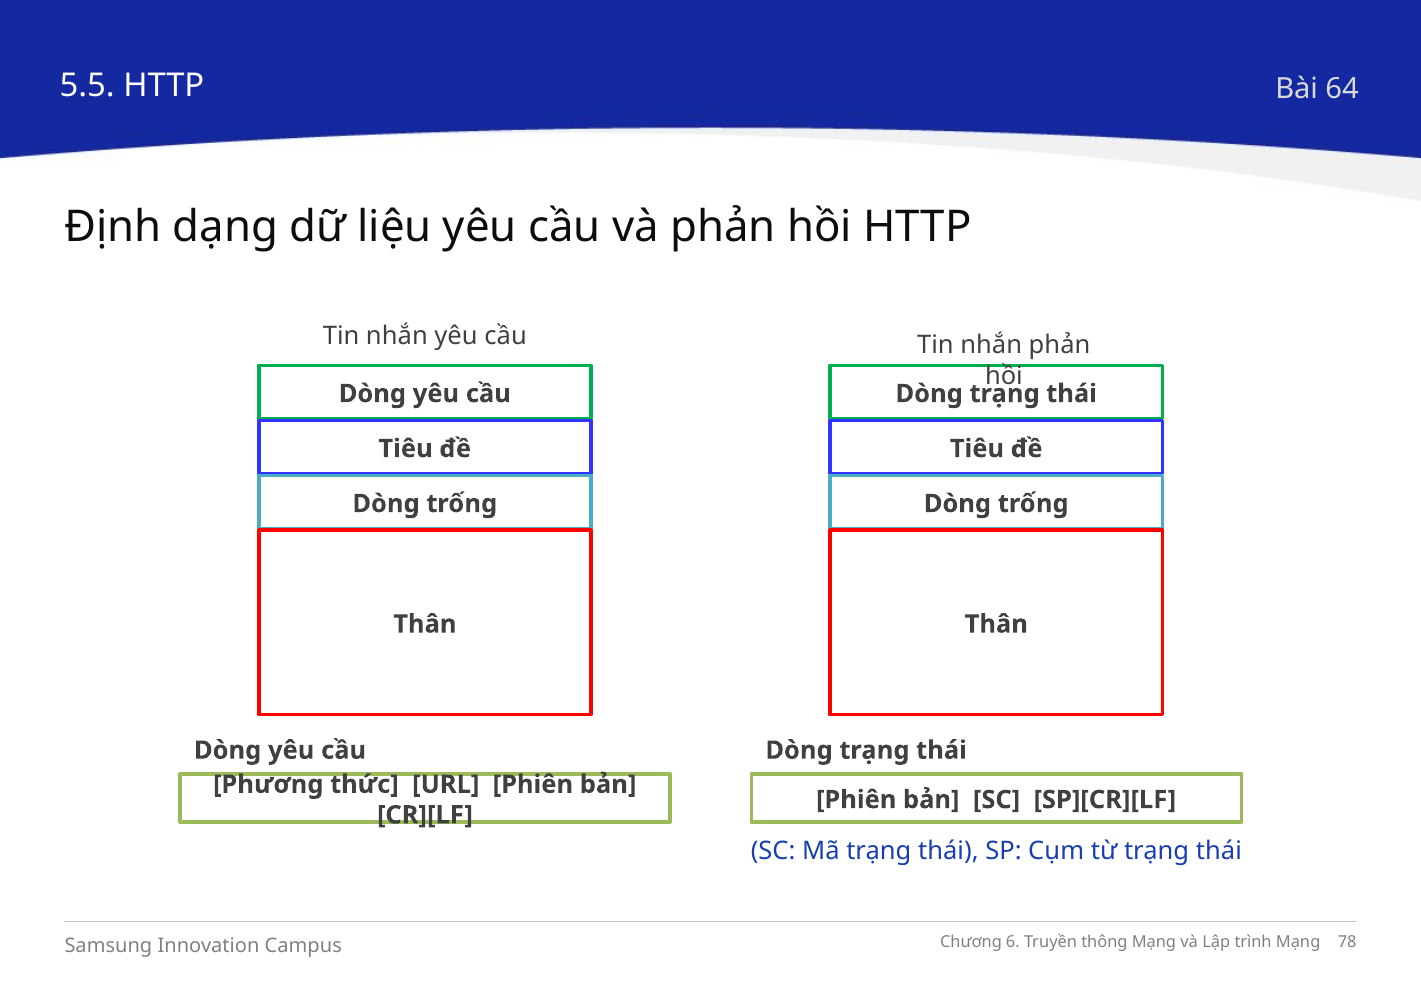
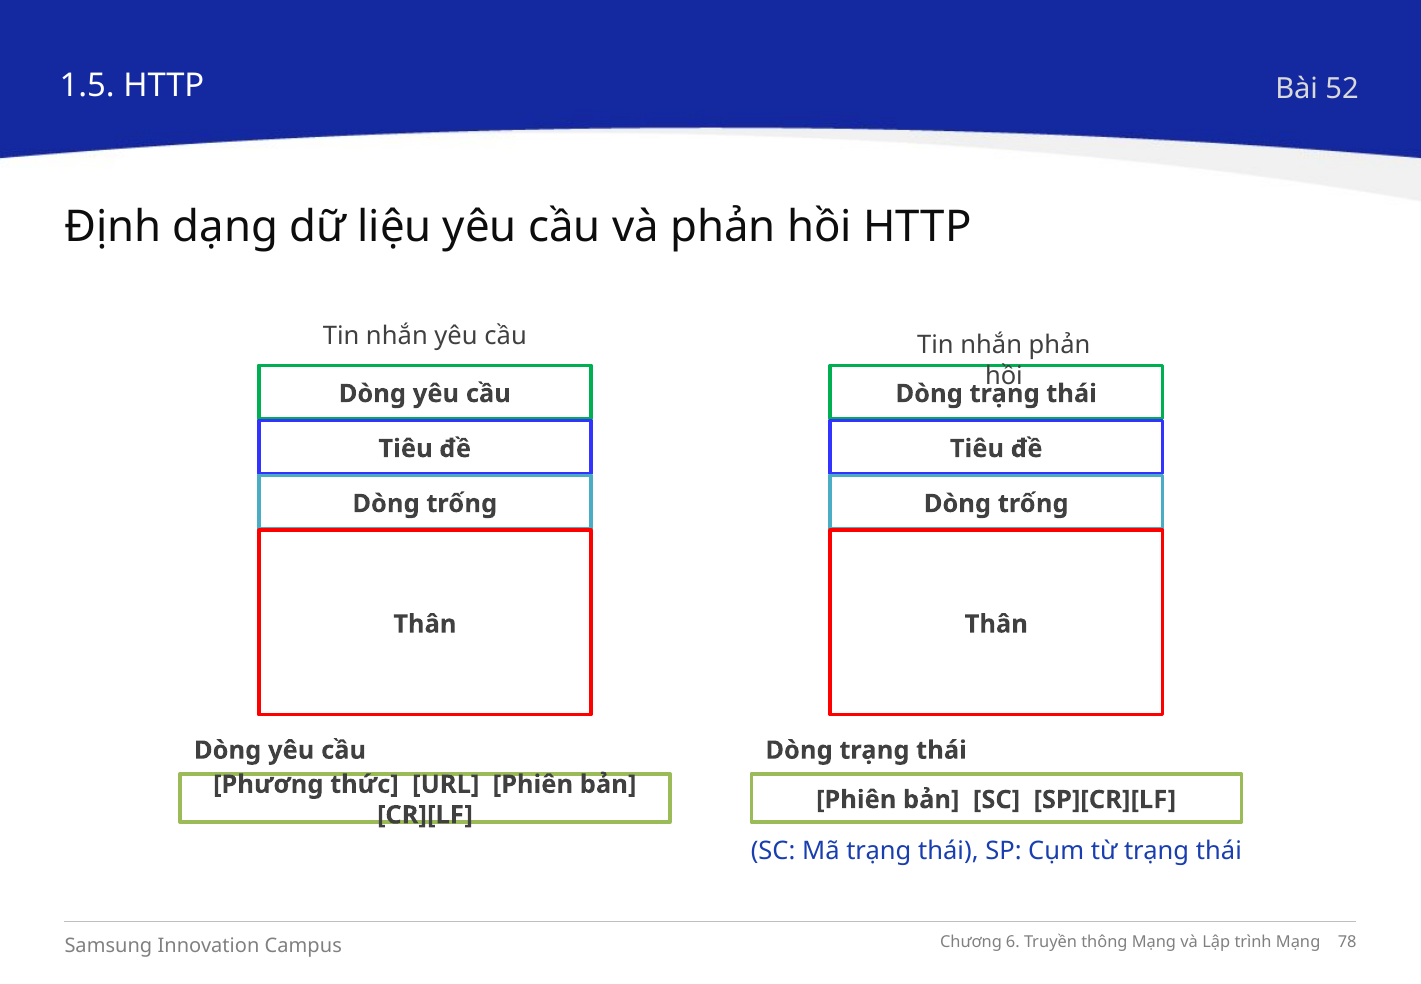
5.5: 5.5 -> 1.5 (87, 86)
64: 64 -> 52 (1342, 88)
